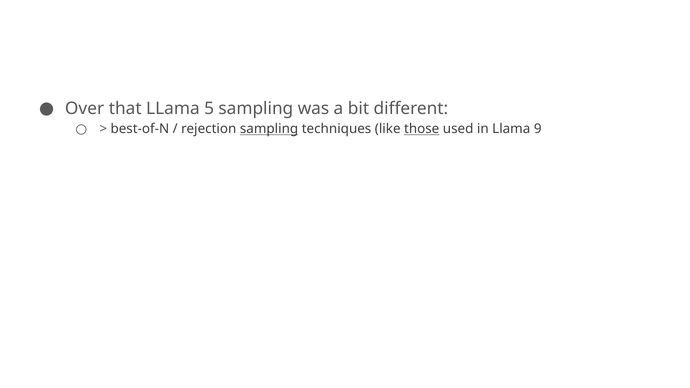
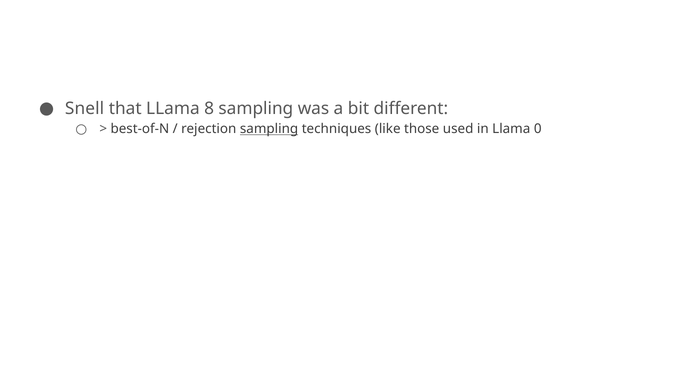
Over: Over -> Snell (85, 109)
5: 5 -> 8 (209, 109)
those underline: present -> none (422, 129)
9: 9 -> 0 (538, 129)
